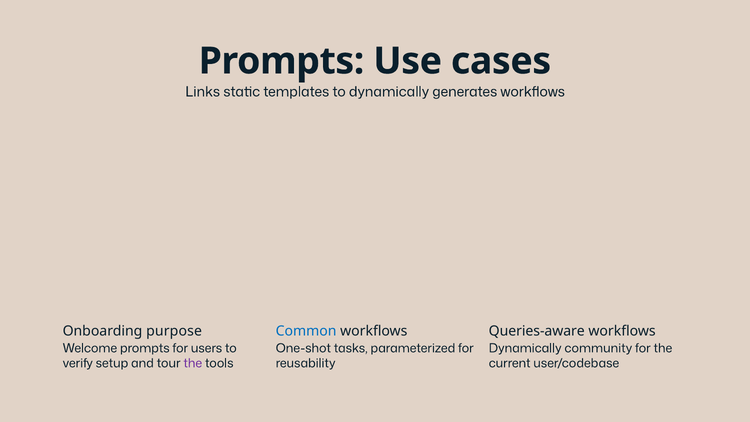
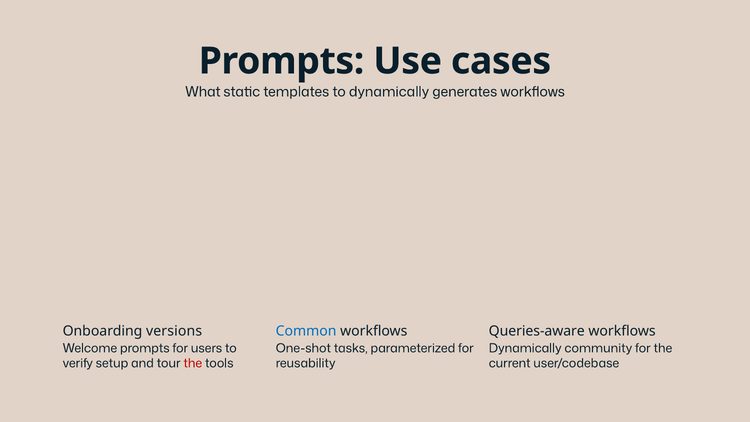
Links: Links -> What (203, 92)
purpose: purpose -> versions (174, 331)
the colour: purple -> red (193, 363)
